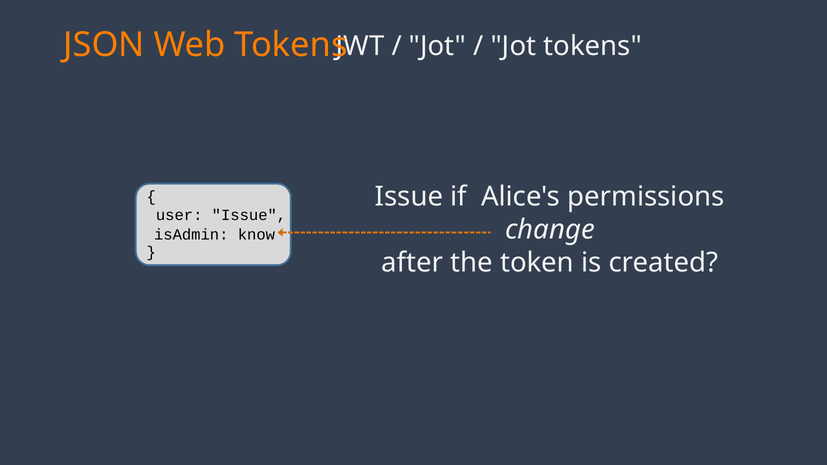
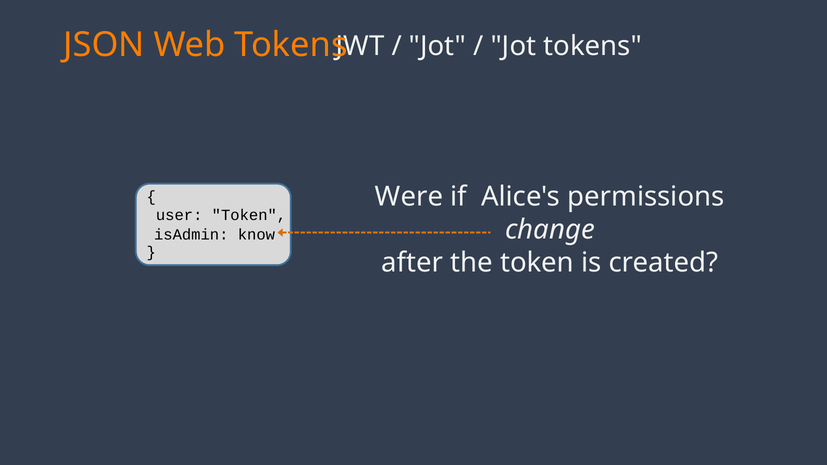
Issue: Issue -> Were (409, 197)
user Issue: Issue -> Token (249, 215)
